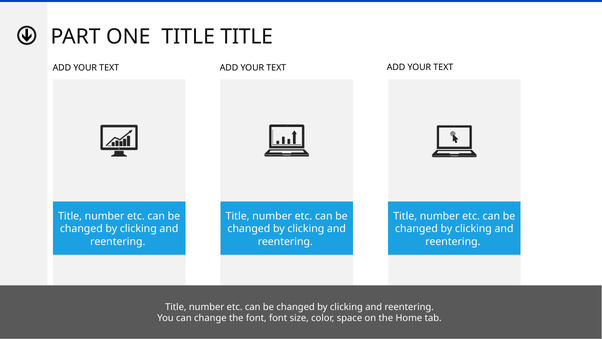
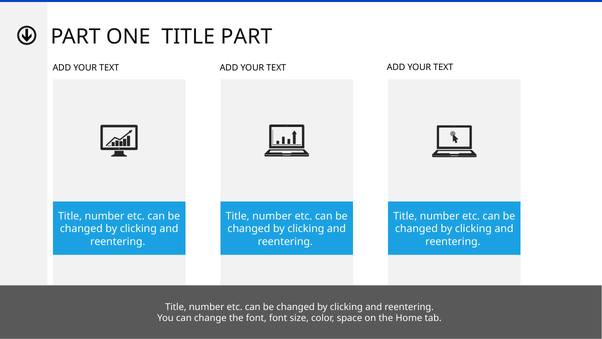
TITLE TITLE: TITLE -> PART (246, 37)
